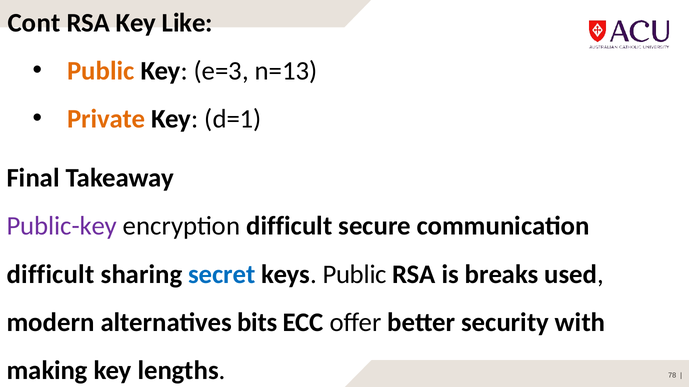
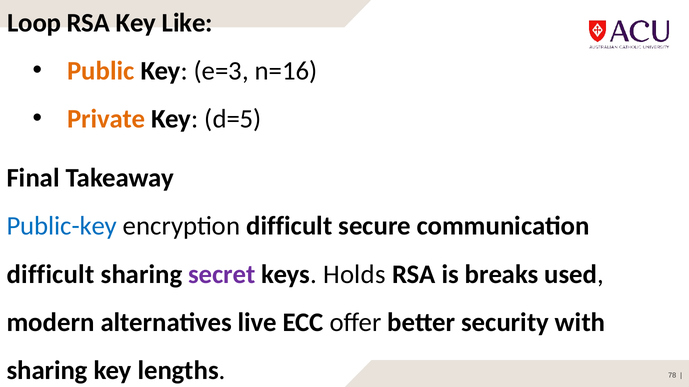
Cont: Cont -> Loop (34, 23)
n=13: n=13 -> n=16 (286, 71)
d=1: d=1 -> d=5 (233, 119)
Public-key colour: purple -> blue (62, 226)
secret colour: blue -> purple (222, 275)
keys Public: Public -> Holds (354, 275)
bits: bits -> live (257, 323)
making: making -> sharing (47, 371)
